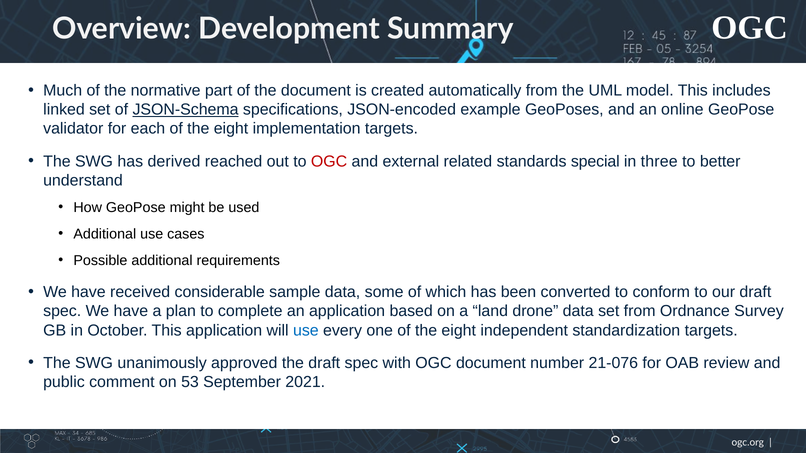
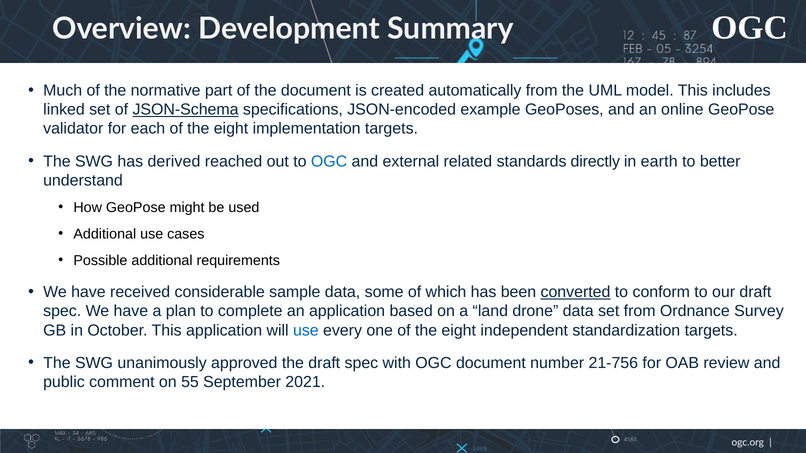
OGC colour: red -> blue (329, 161)
special: special -> directly (595, 161)
three: three -> earth (659, 161)
converted underline: none -> present (575, 292)
21-076: 21-076 -> 21-756 (613, 363)
53: 53 -> 55 (190, 382)
